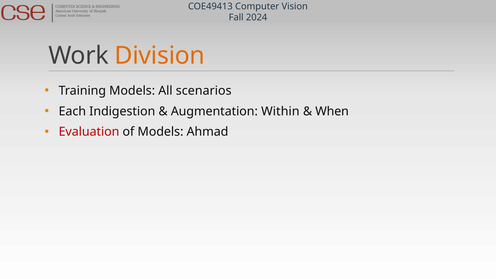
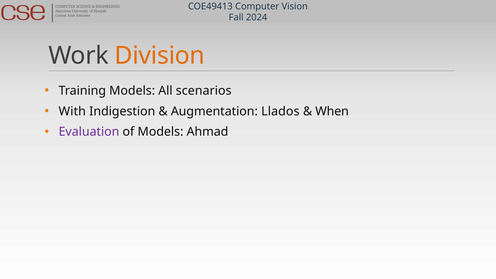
Each: Each -> With (72, 111)
Within: Within -> Llados (280, 111)
Evaluation colour: red -> purple (89, 132)
